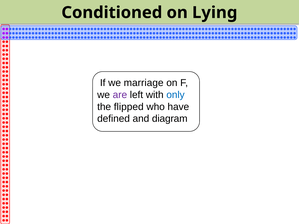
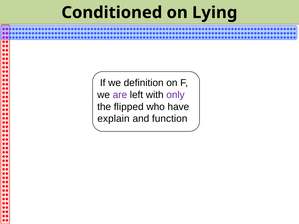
marriage: marriage -> definition (144, 83)
only colour: blue -> purple (175, 95)
defined: defined -> explain (113, 119)
diagram: diagram -> function (170, 119)
